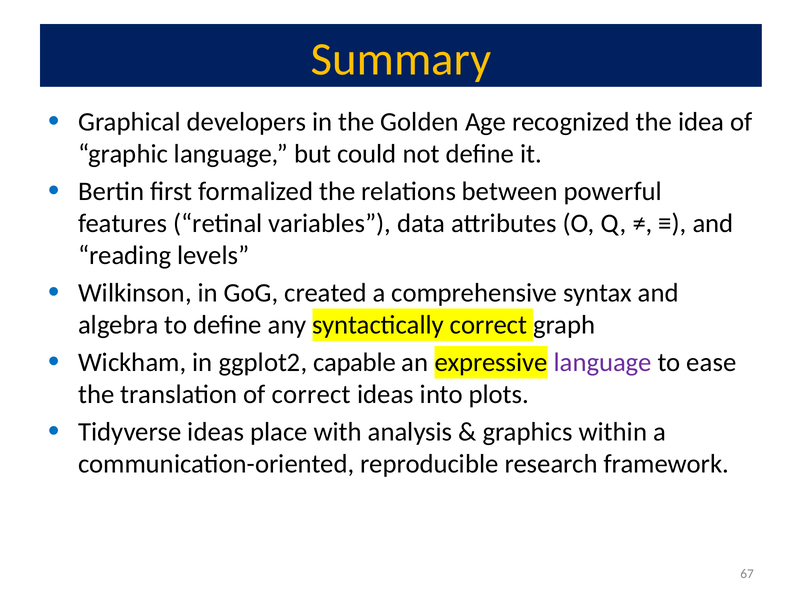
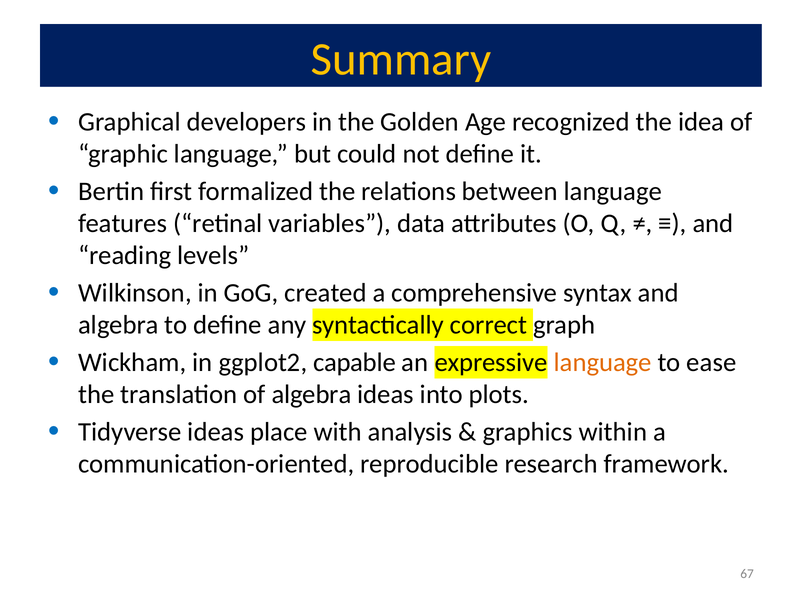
between powerful: powerful -> language (613, 192)
language colour: purple -> orange (603, 363)
of correct: correct -> algebra (311, 395)
